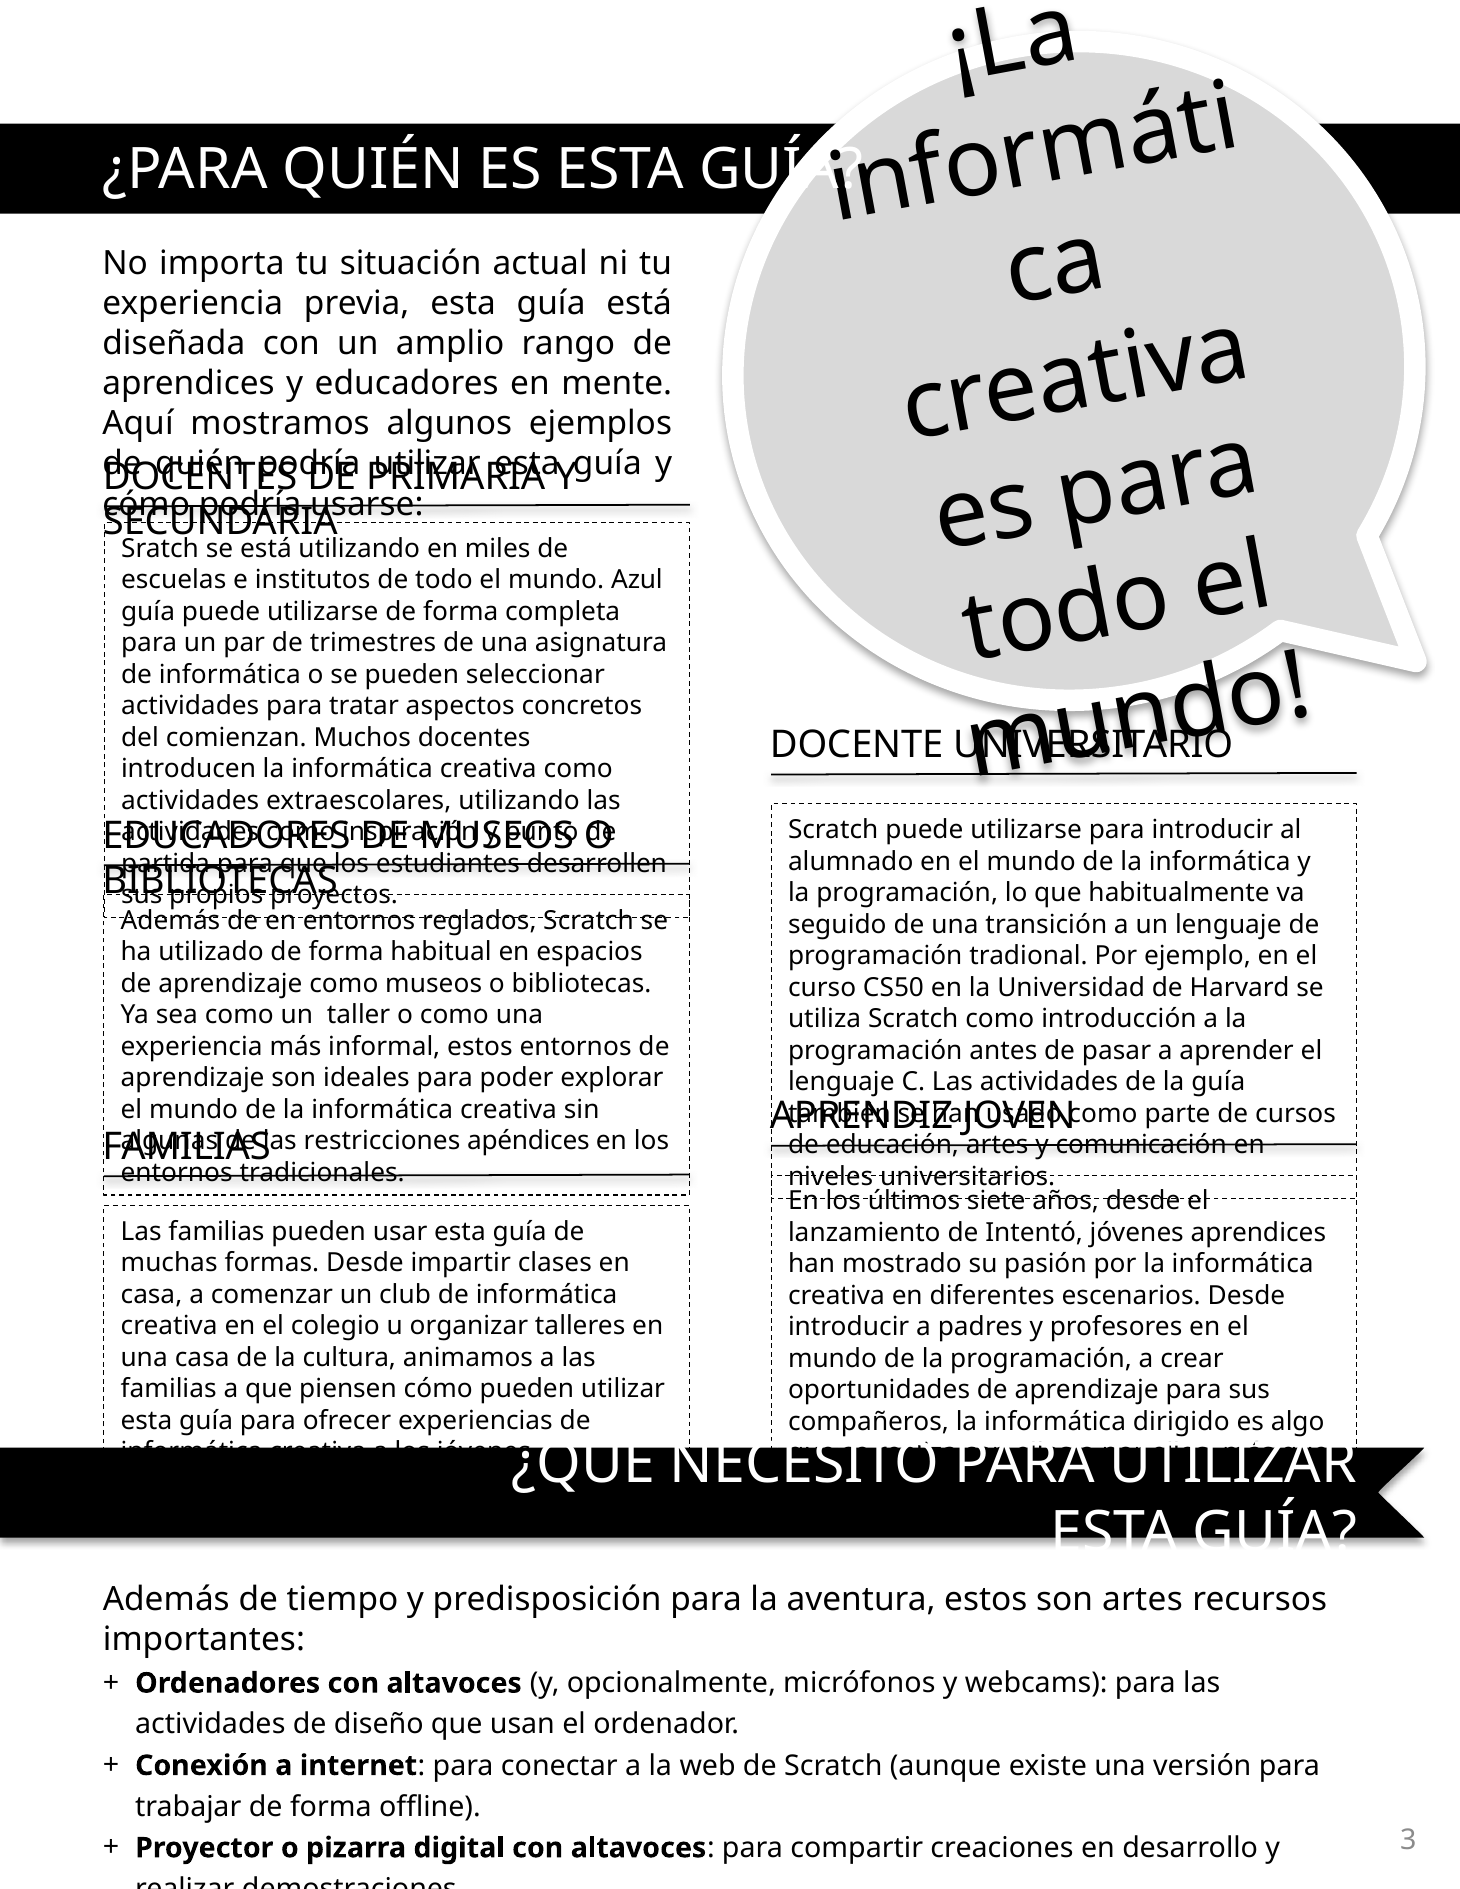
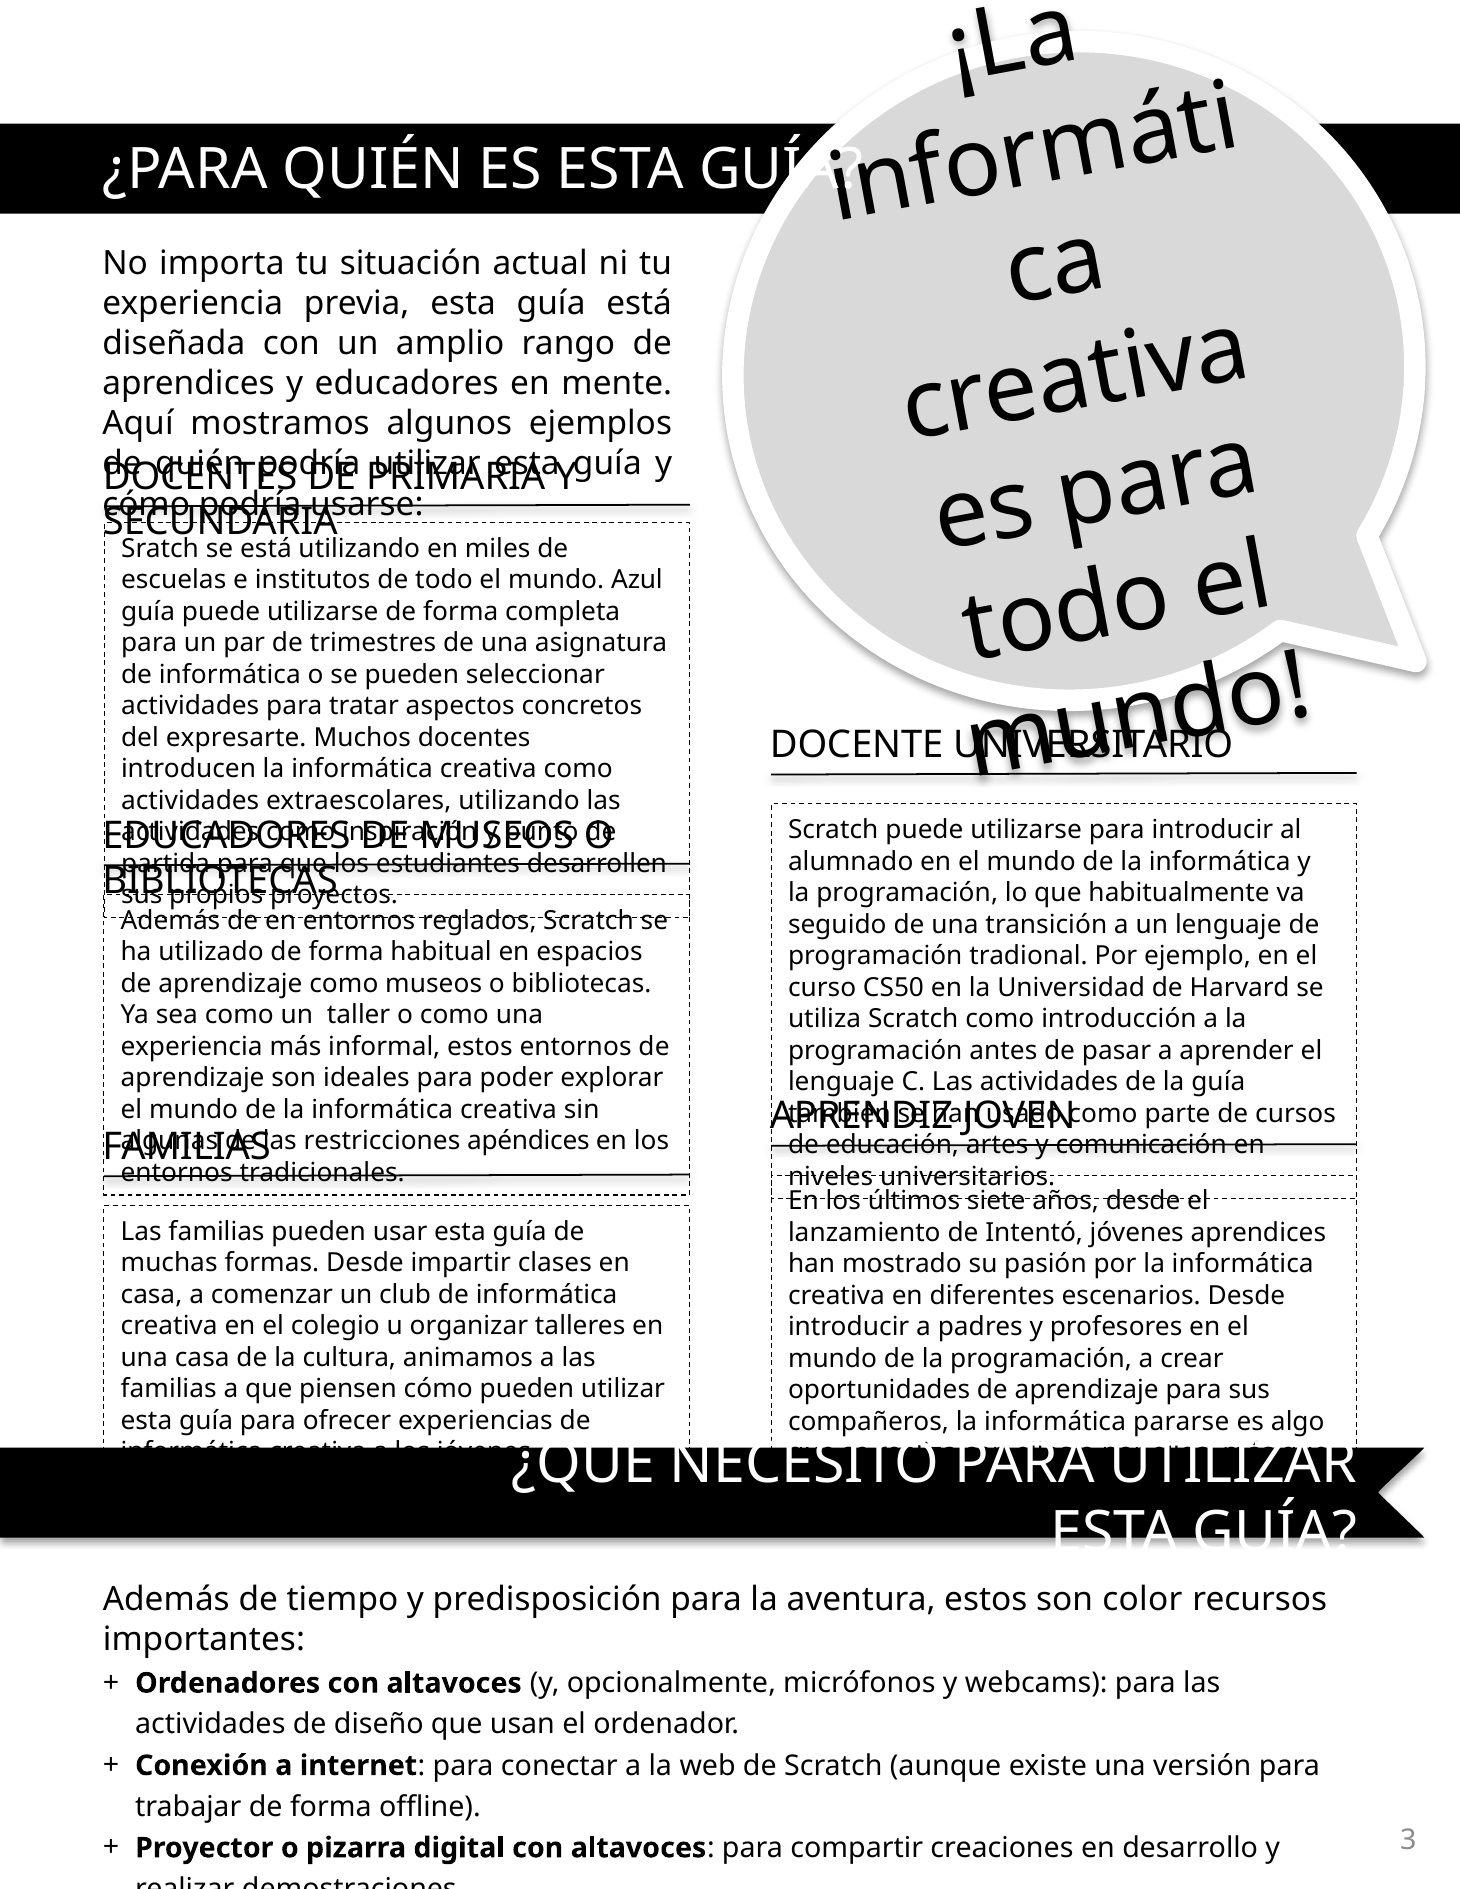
comienzan: comienzan -> expresarte (236, 738)
dirigido: dirigido -> pararse (1181, 1422)
son artes: artes -> color (1142, 1600)
